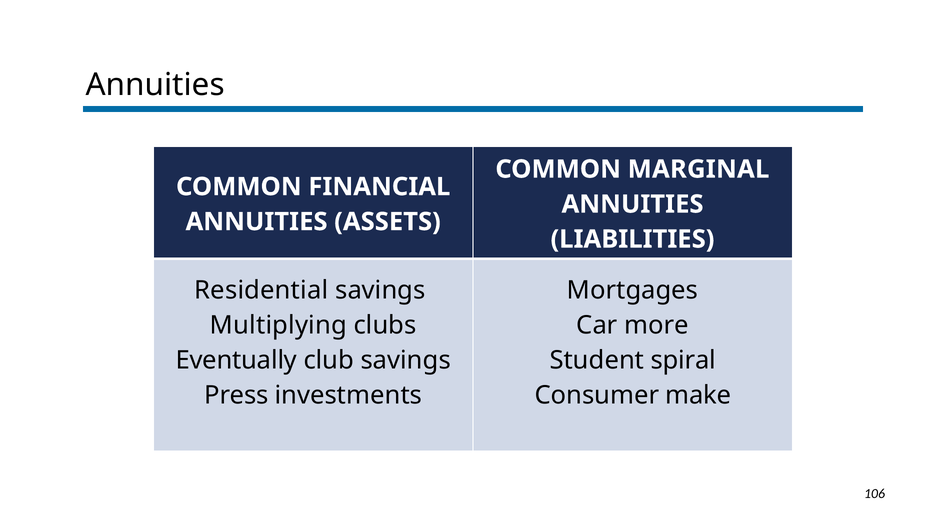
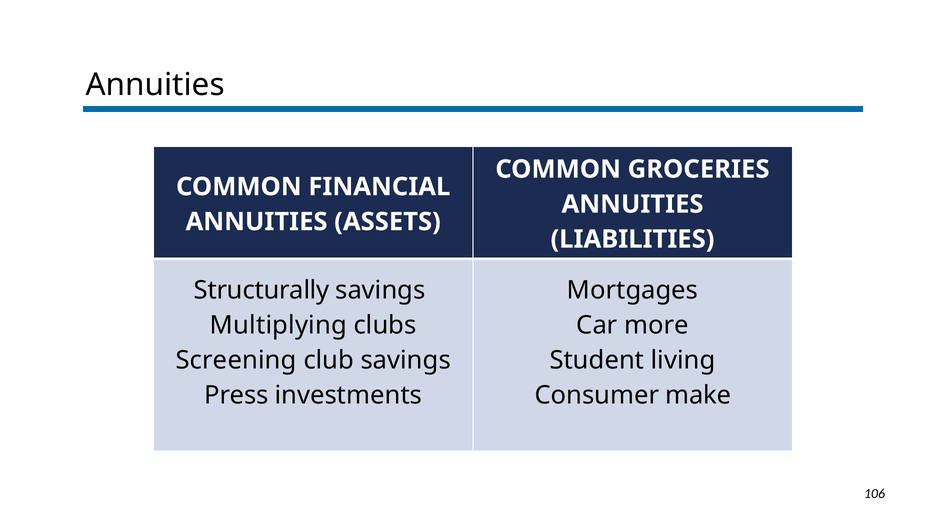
MARGINAL: MARGINAL -> GROCERIES (699, 169)
Residential: Residential -> Structurally (262, 291)
Eventually: Eventually -> Screening (236, 361)
spiral: spiral -> living (683, 361)
